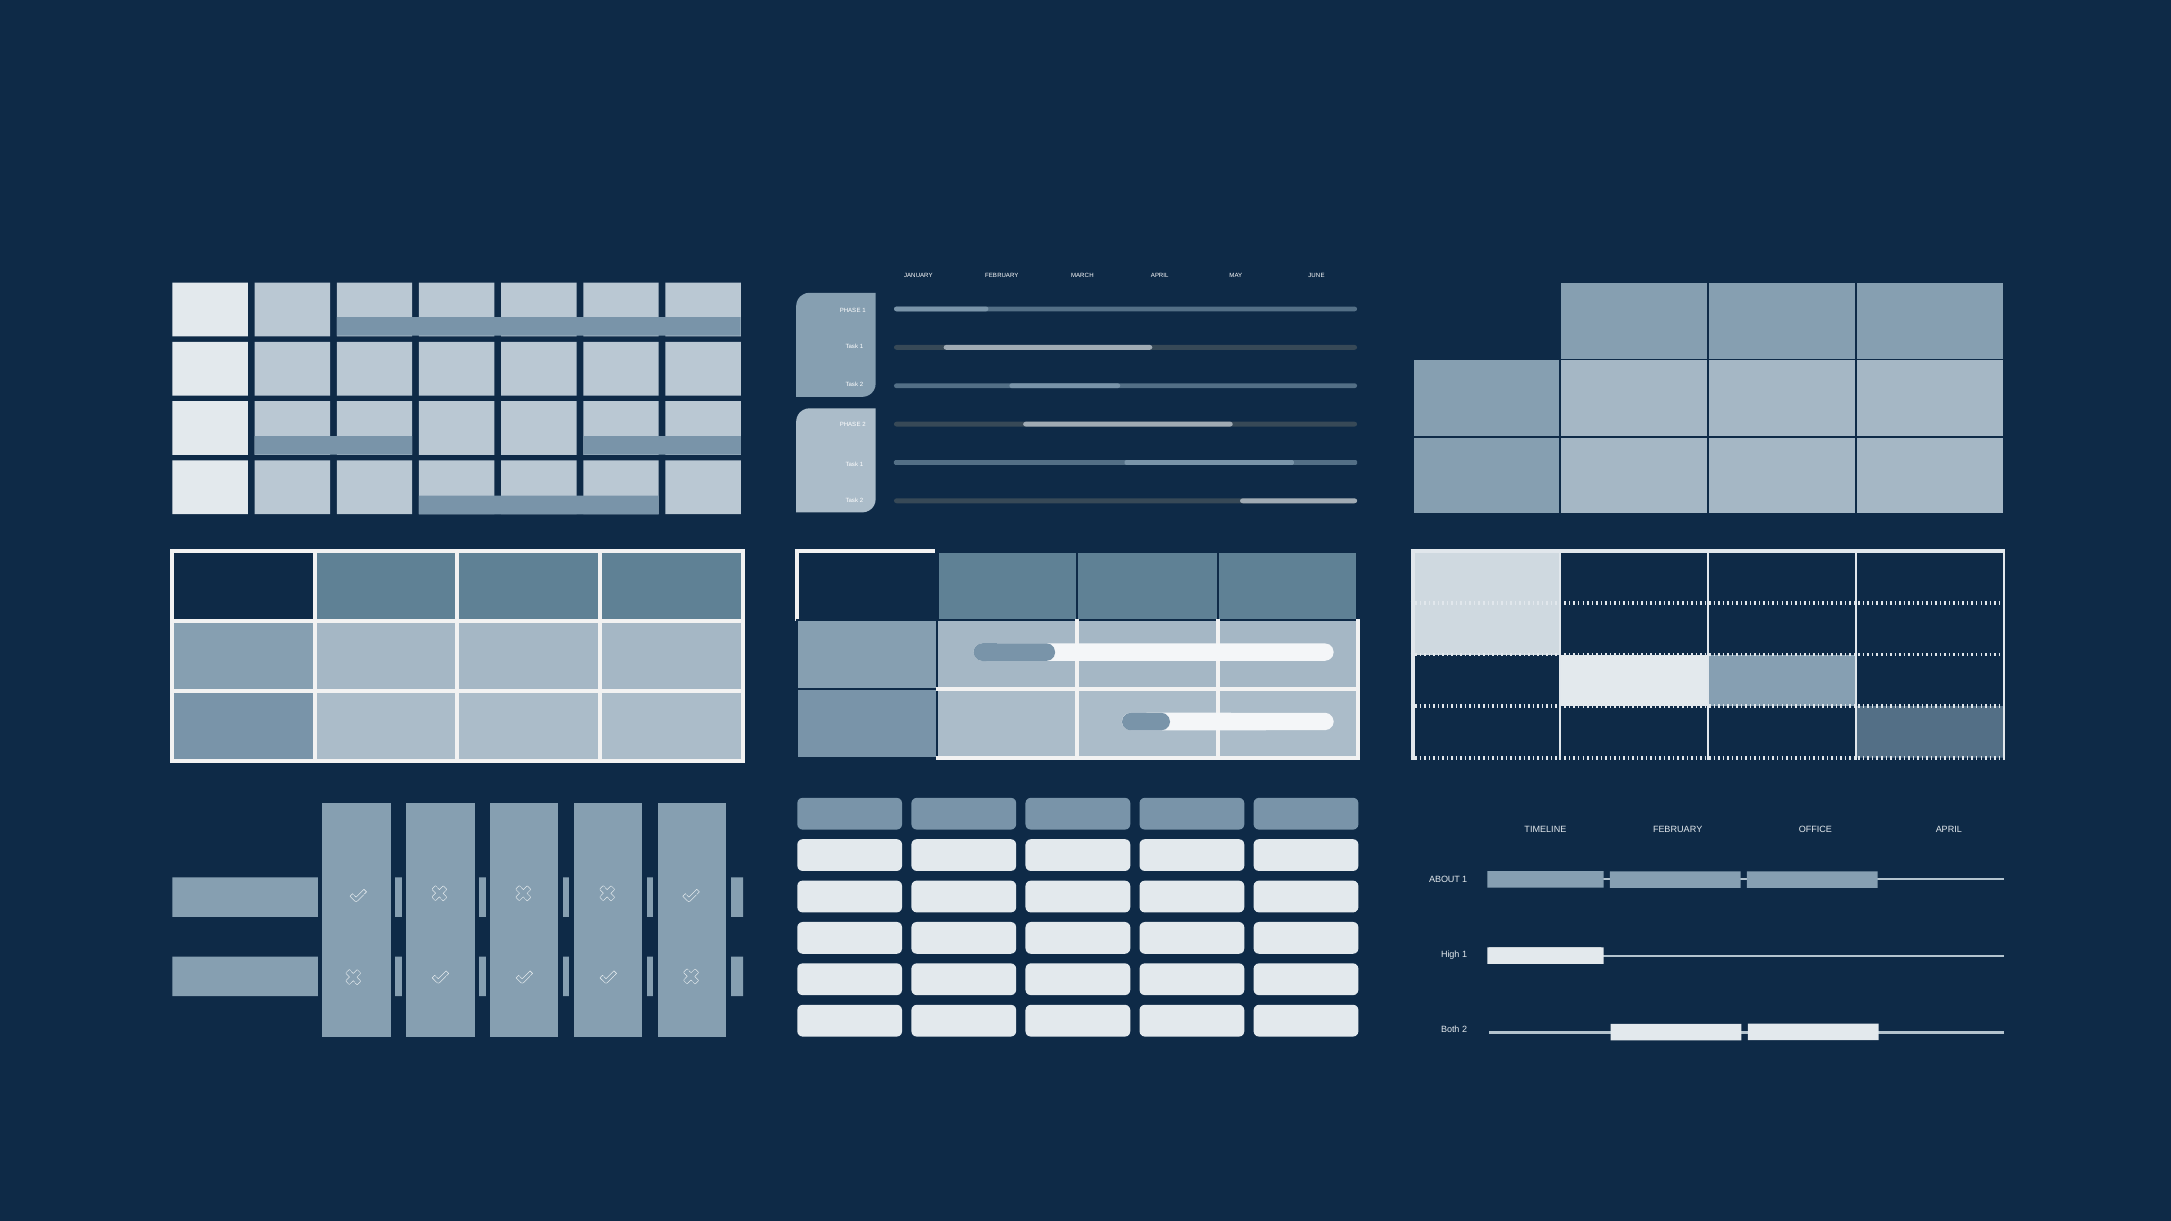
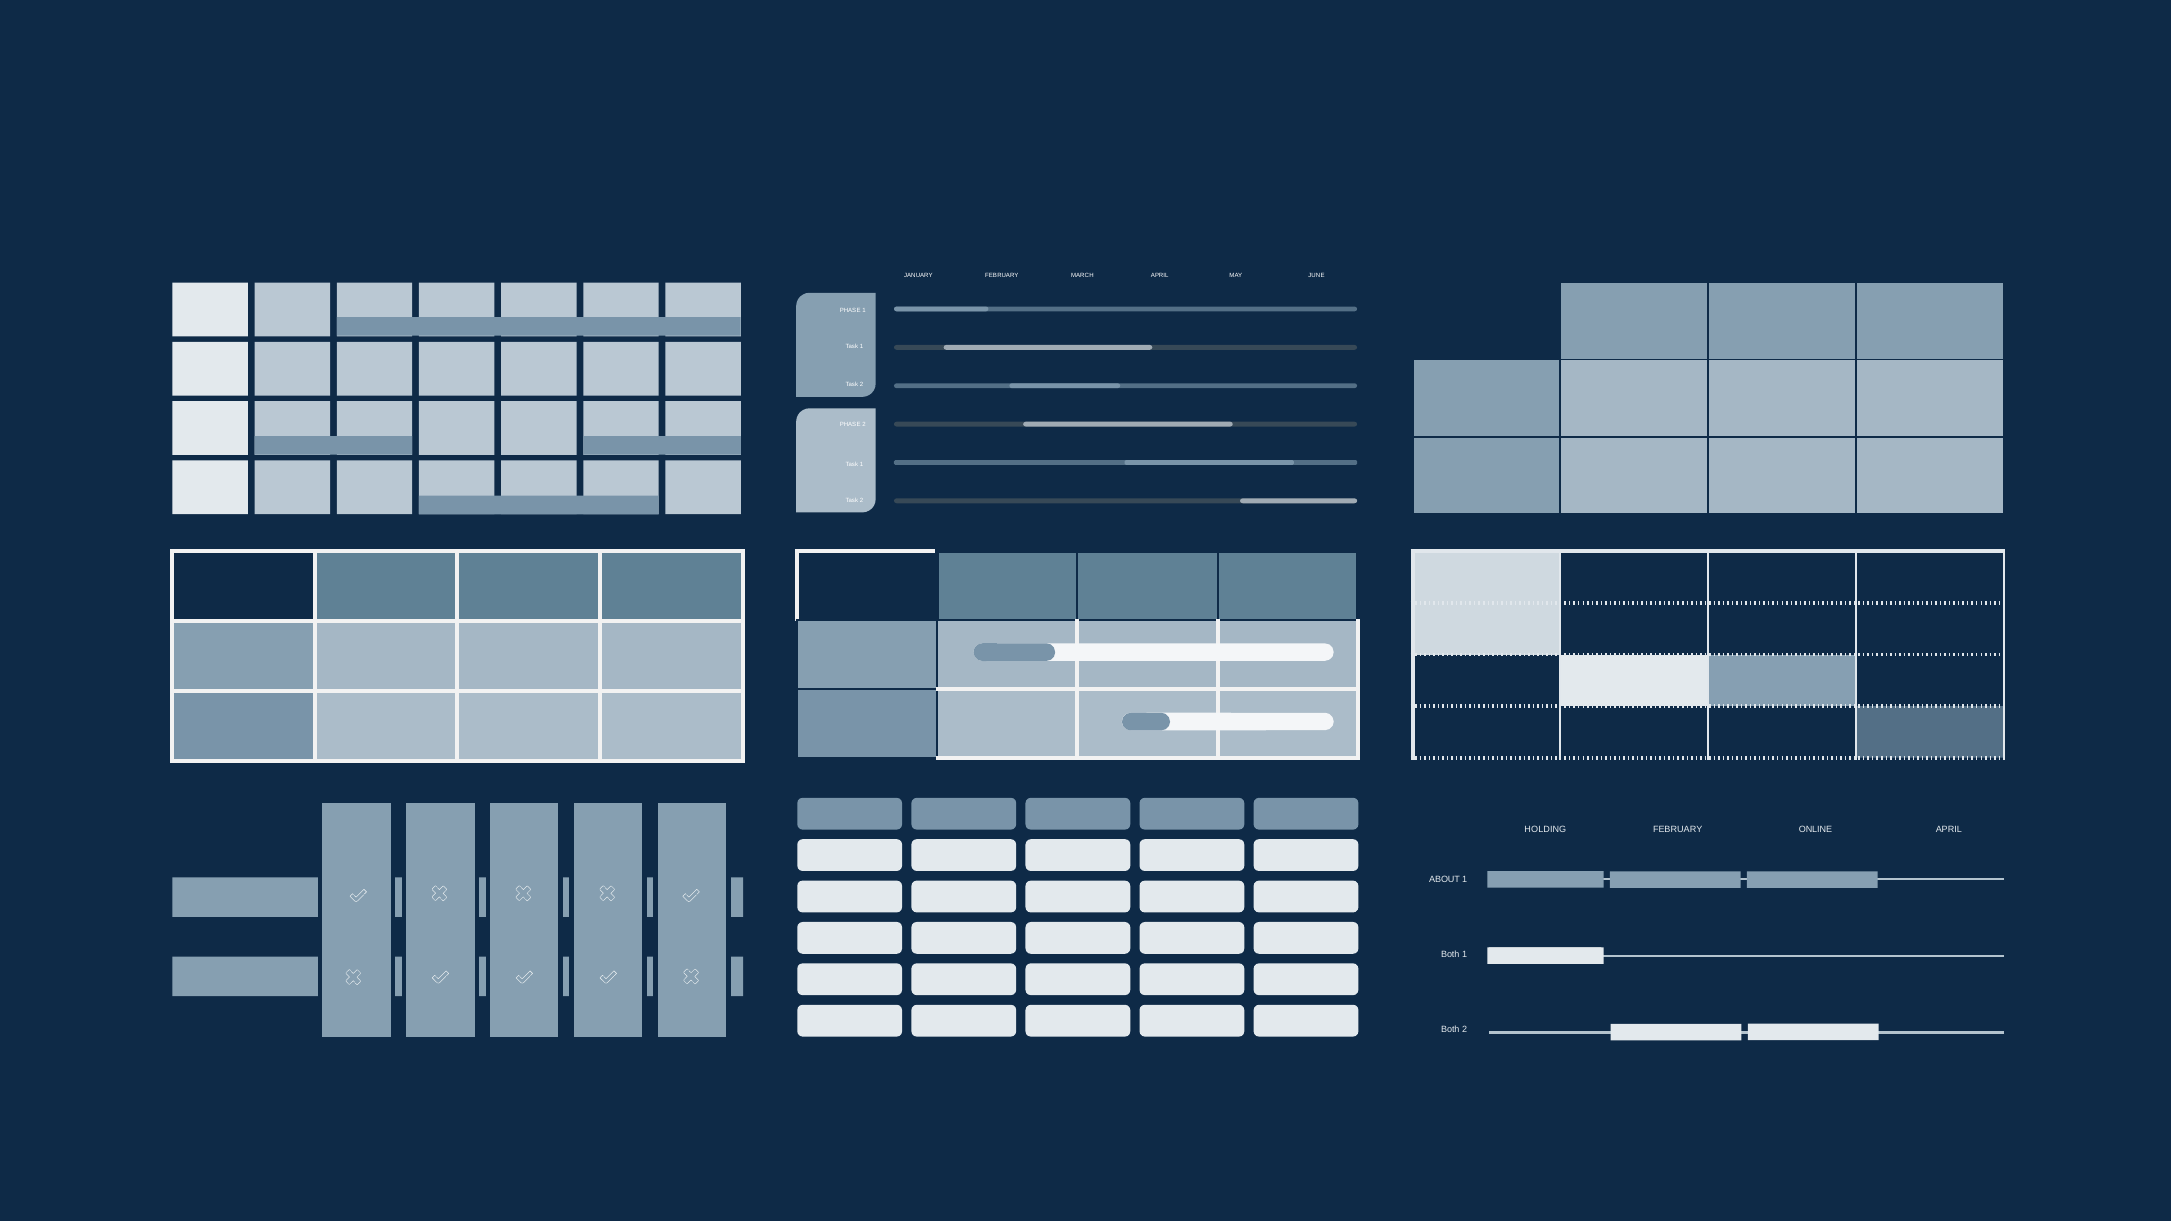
TIMELINE: TIMELINE -> HOLDING (1545, 830)
OFFICE: OFFICE -> ONLINE (1815, 830)
High: High -> Both (1450, 955)
